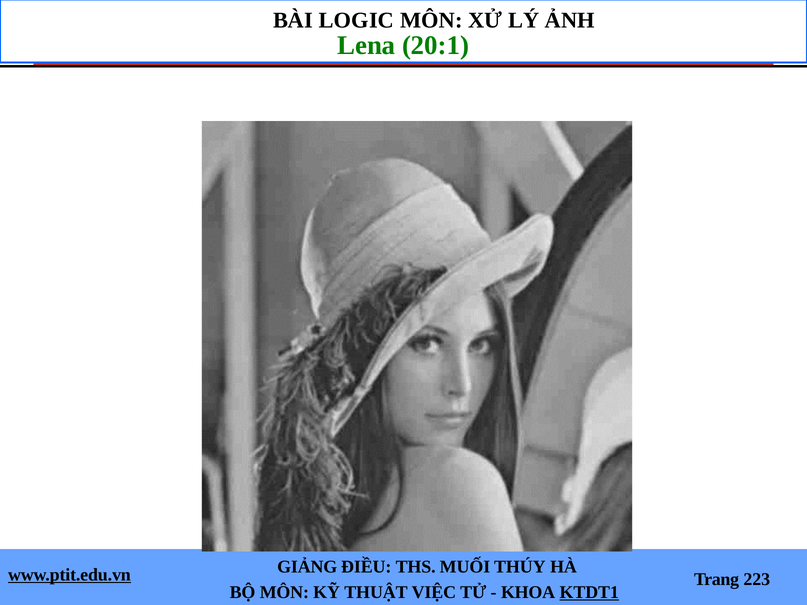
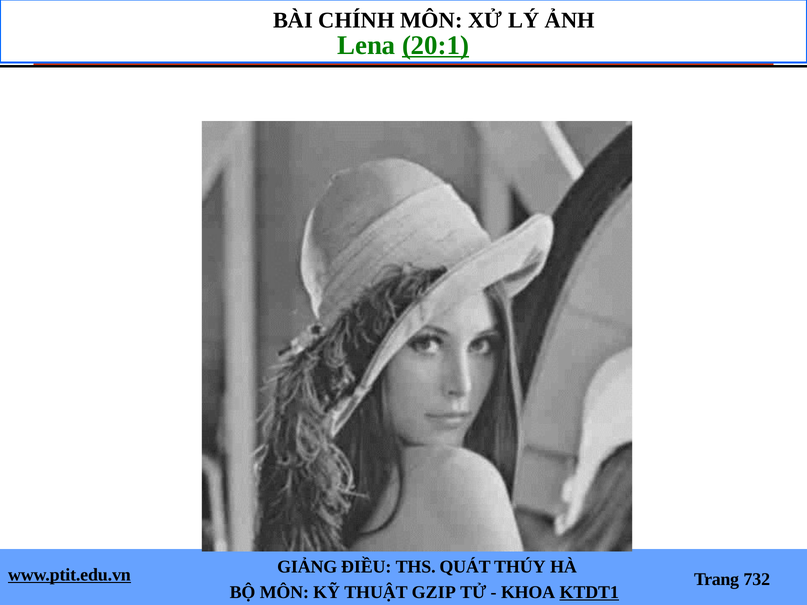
LOGIC: LOGIC -> CHÍNH (356, 20)
20:1 underline: none -> present (436, 45)
MUỐI: MUỐI -> QUÁT (465, 567)
223: 223 -> 732 (757, 580)
VIỆC: VIỆC -> GZIP (434, 593)
